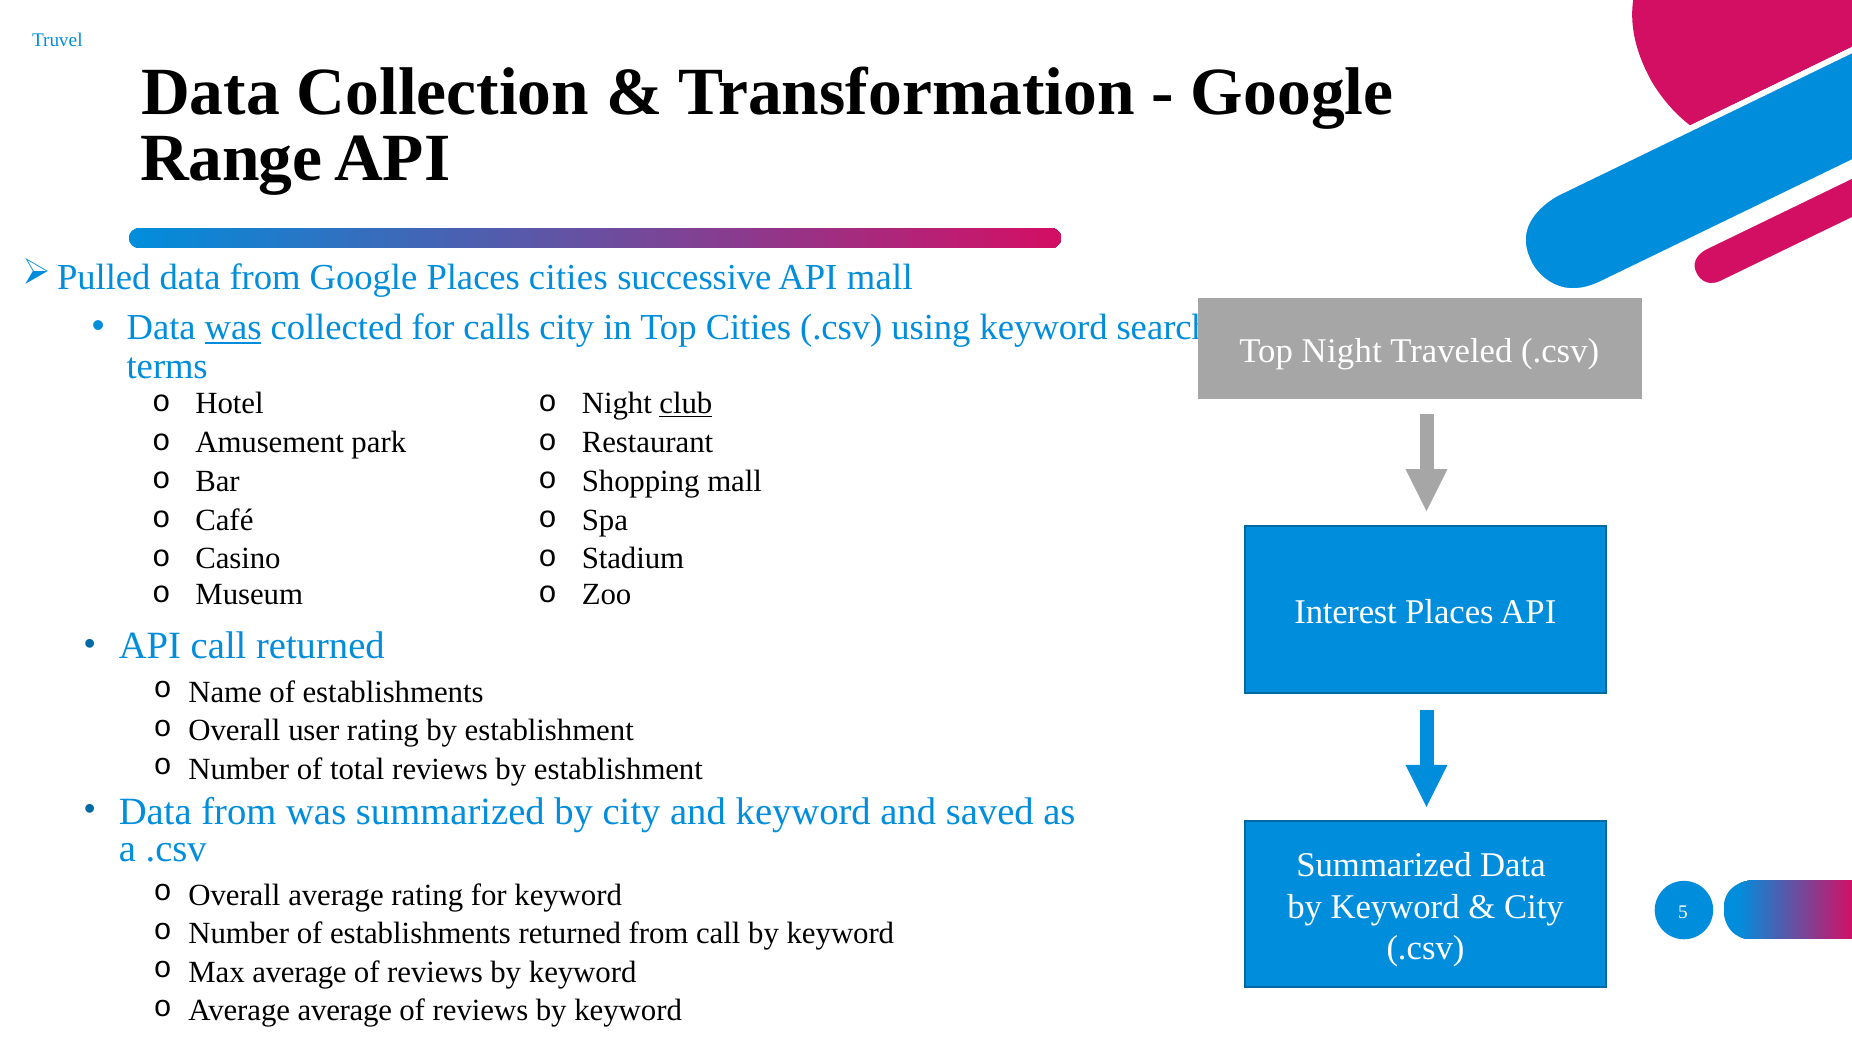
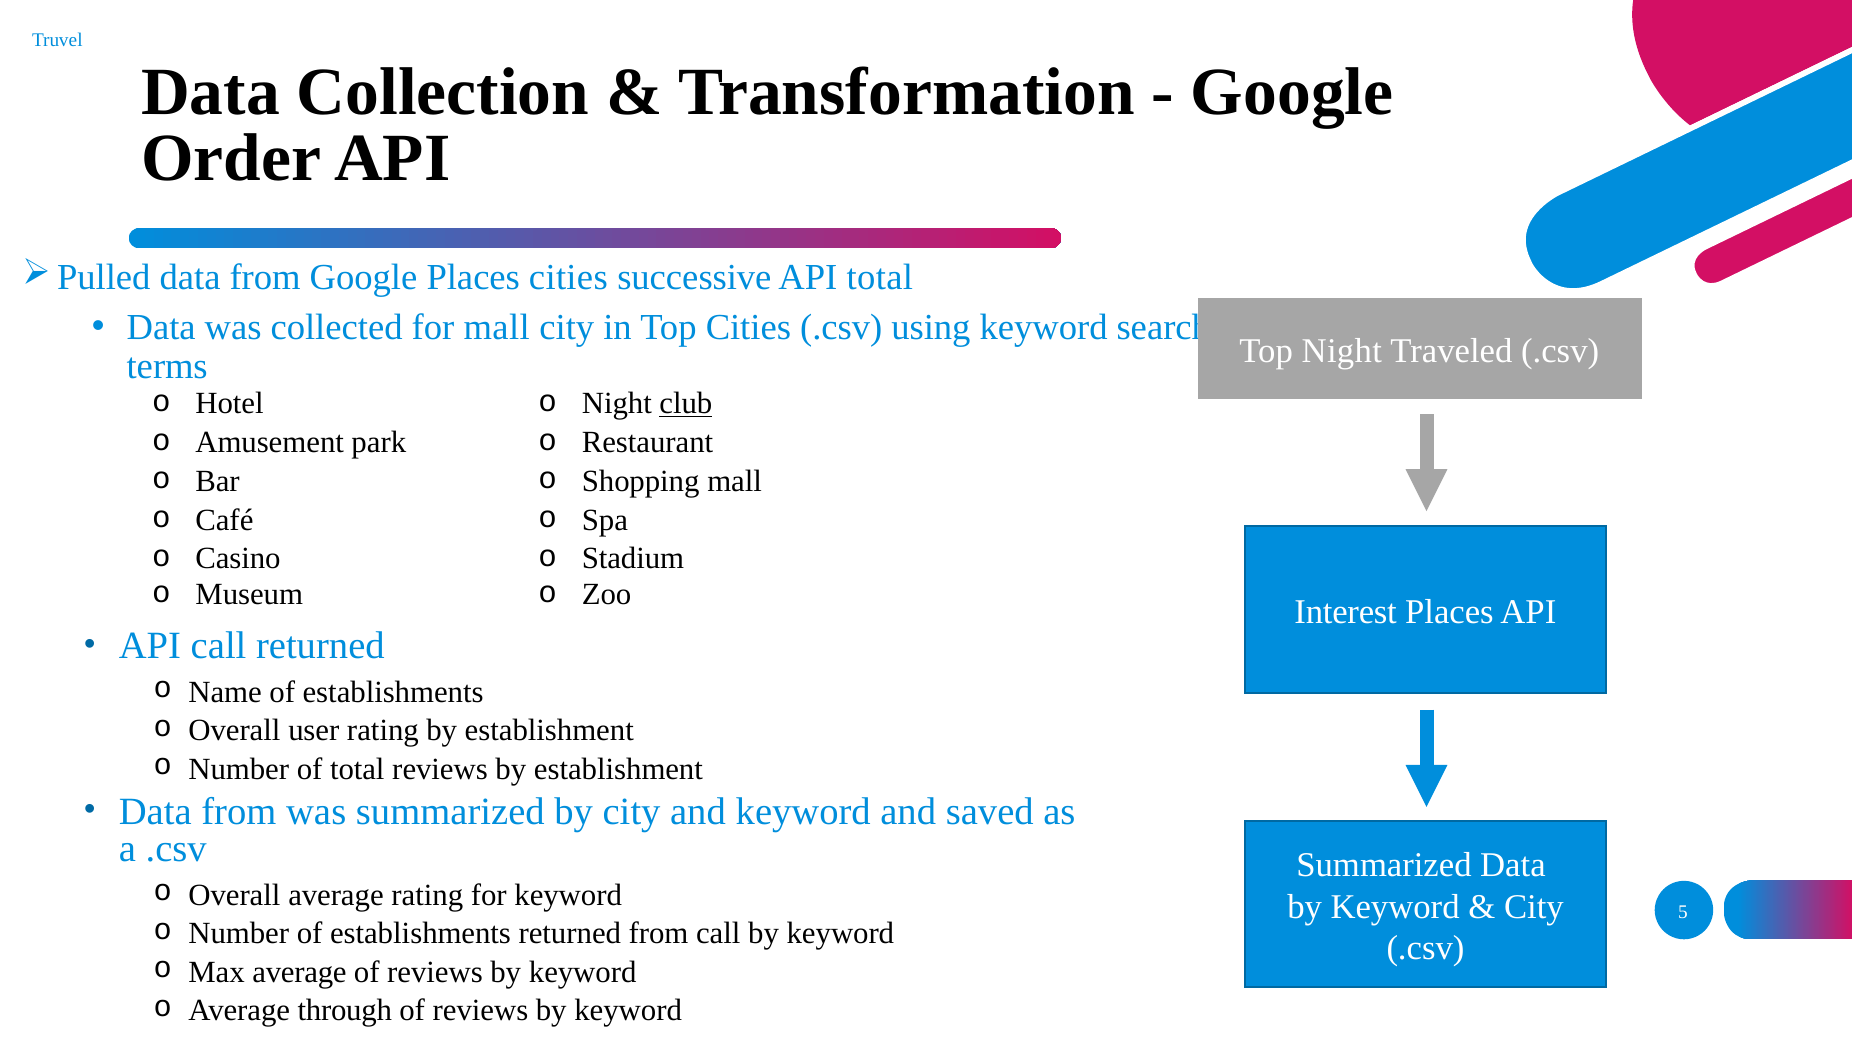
Range: Range -> Order (231, 158)
API mall: mall -> total (880, 278)
was underline: present -> none (233, 327)
for calls: calls -> mall (497, 327)
Average average: average -> through (345, 1011)
